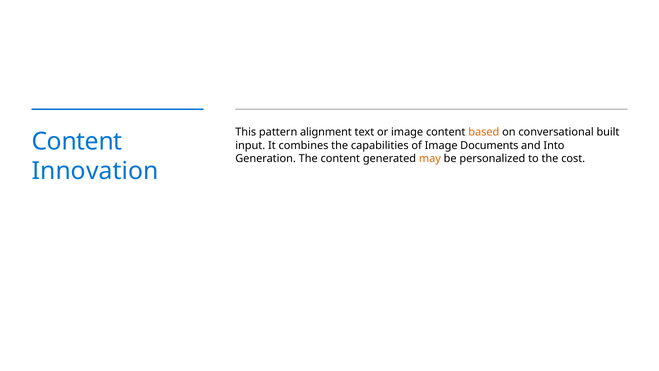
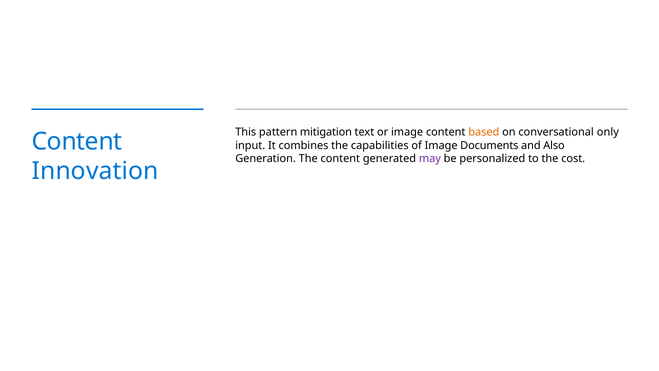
alignment: alignment -> mitigation (326, 132)
built: built -> only (608, 132)
Into: Into -> Also (554, 145)
may colour: orange -> purple (430, 159)
